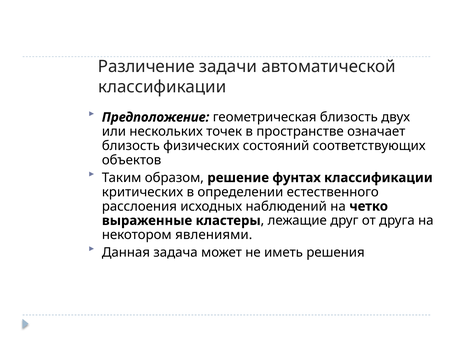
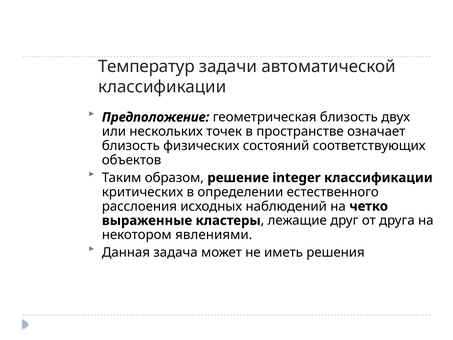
Различение: Различение -> Температур (146, 66)
фунтах: фунтах -> integer (297, 178)
